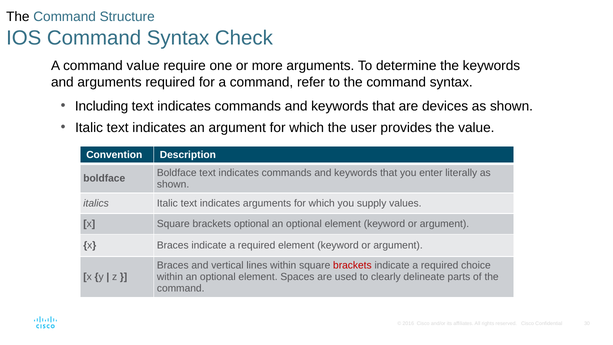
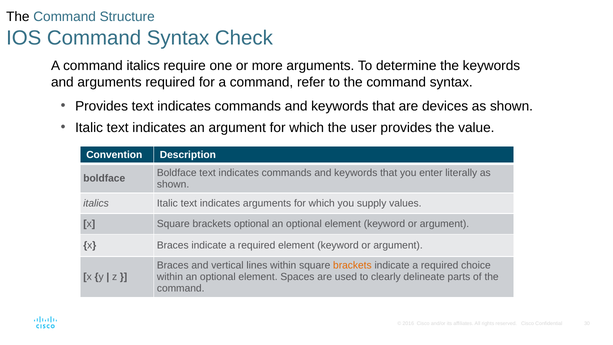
command value: value -> italics (143, 66)
Including: Including -> Provides (102, 106)
brackets colour: red -> orange (352, 265)
